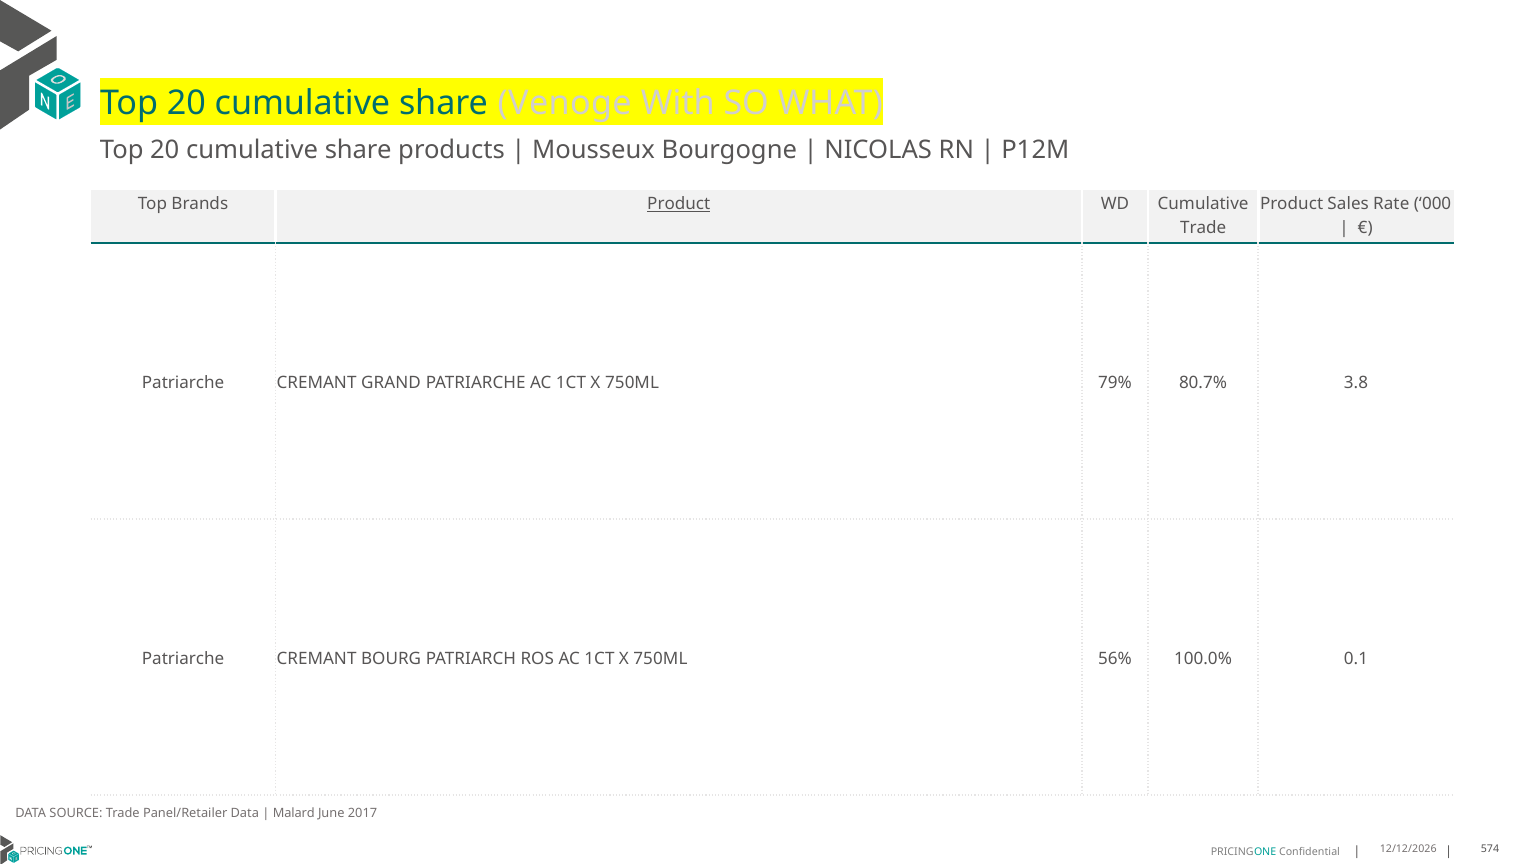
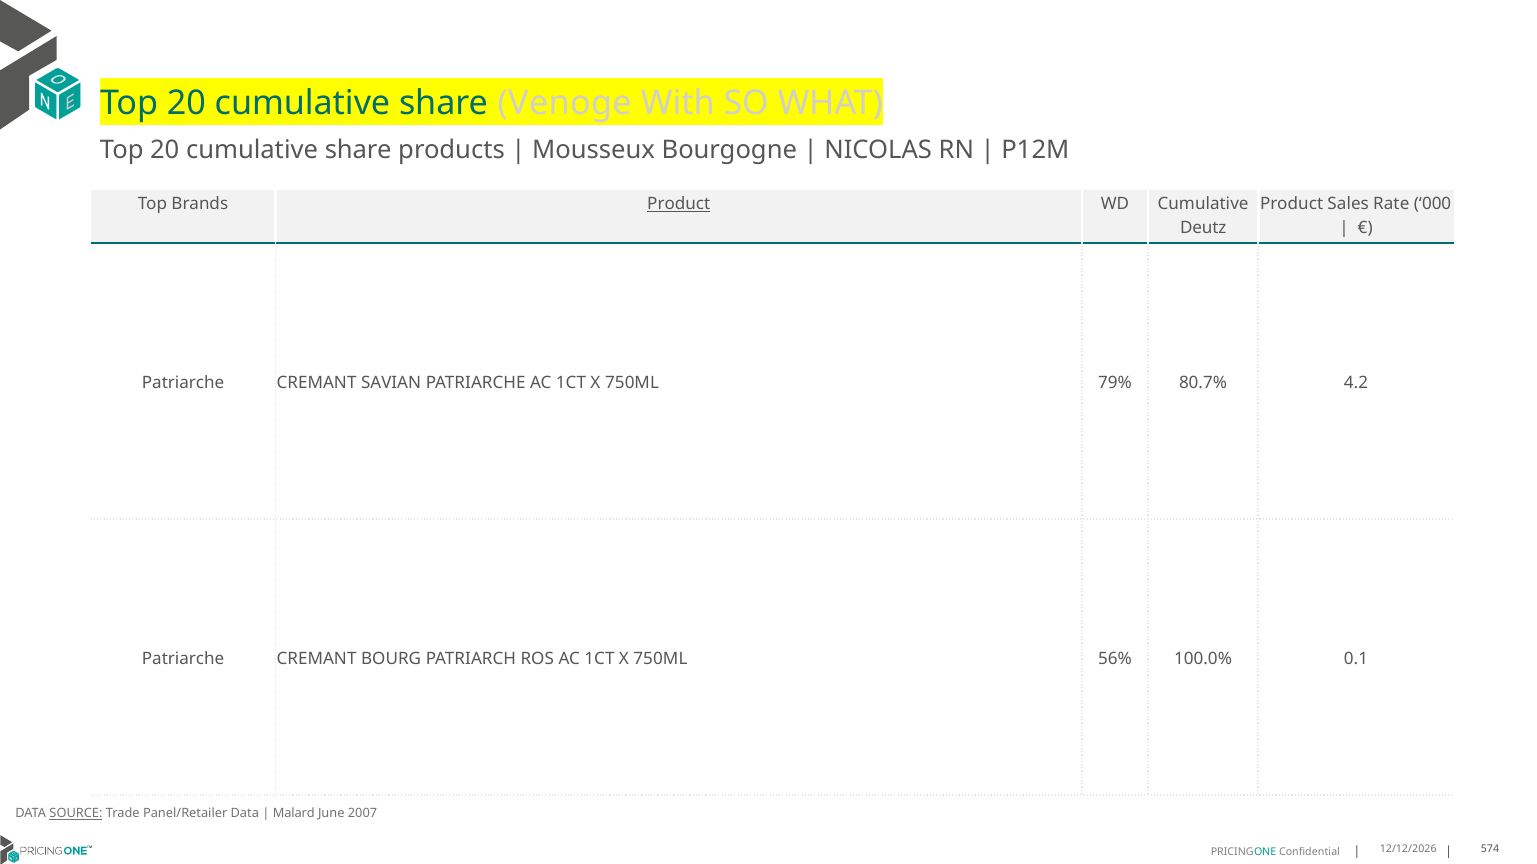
Trade: Trade -> Deutz (1203, 228)
GRAND: GRAND -> SAVIAN (391, 383)
3.8: 3.8 -> 4.2 (1356, 383)
SOURCE underline: none -> present (76, 814)
2017: 2017 -> 2007 (363, 814)
